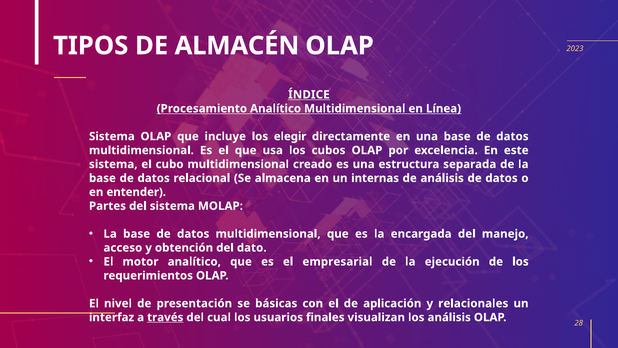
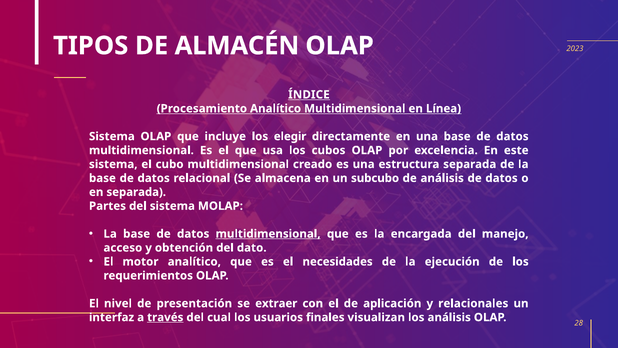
internas: internas -> subcubo (375, 178)
en entender: entender -> separada (136, 192)
multidimensional underline: none -> present (268, 234)
empresarial: empresarial -> necesidades (338, 261)
básicas: básicas -> extraer (276, 303)
